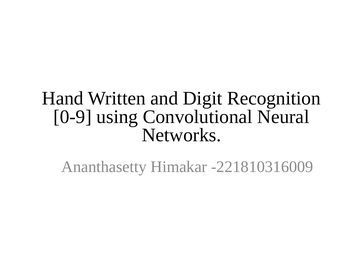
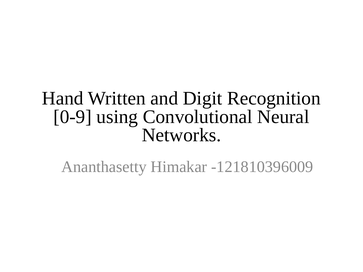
-221810316009: -221810316009 -> -121810396009 (262, 167)
